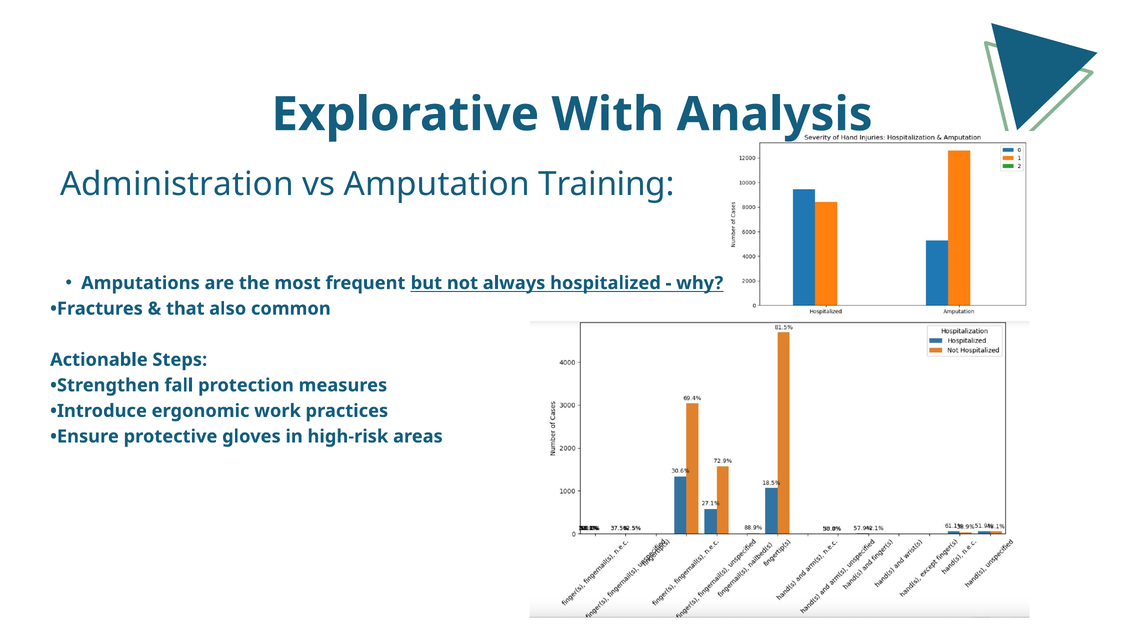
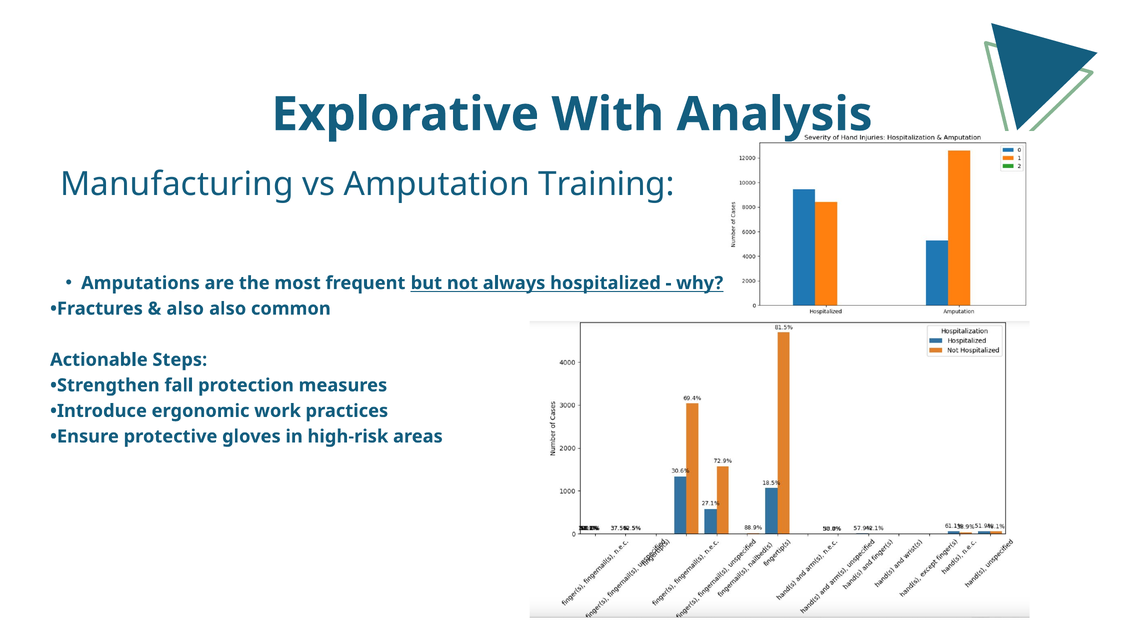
Administration: Administration -> Manufacturing (177, 185)
that: that -> also (185, 309)
